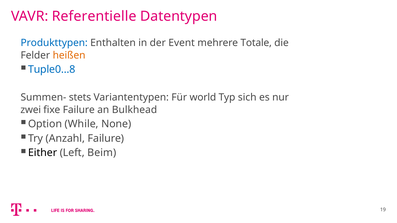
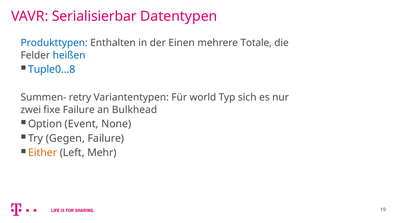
Referentielle: Referentielle -> Serialisierbar (94, 16)
Event: Event -> Einen (182, 43)
heißen colour: orange -> blue (69, 55)
stets: stets -> retry (80, 97)
While: While -> Event (82, 124)
Anzahl: Anzahl -> Gegen (65, 139)
Either colour: black -> orange (43, 153)
Beim: Beim -> Mehr (102, 153)
